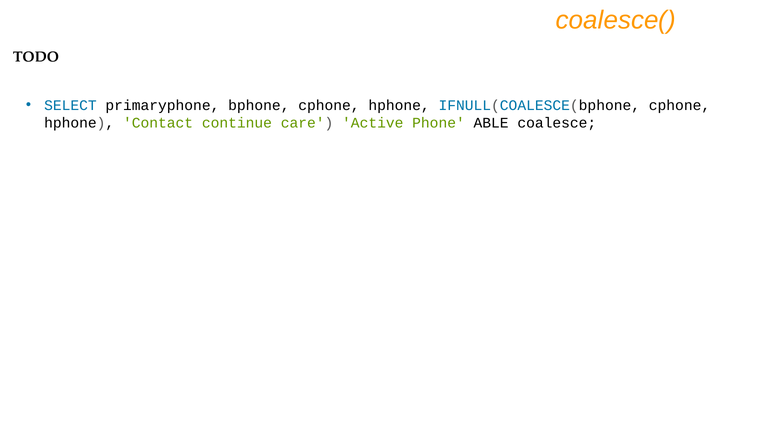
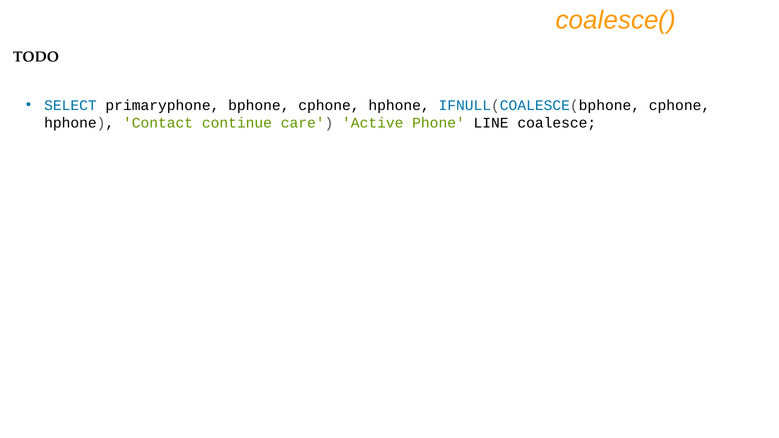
ABLE: ABLE -> LINE (491, 123)
